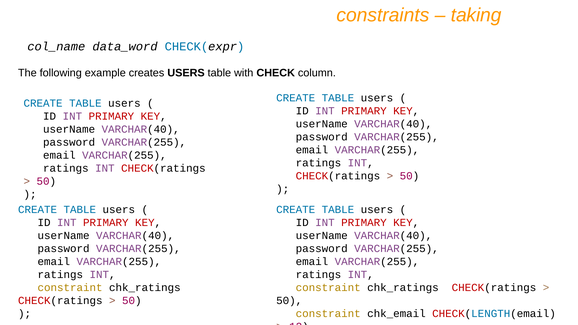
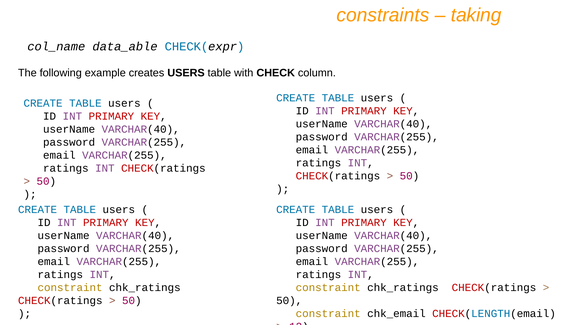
data_word: data_word -> data_able (125, 46)
